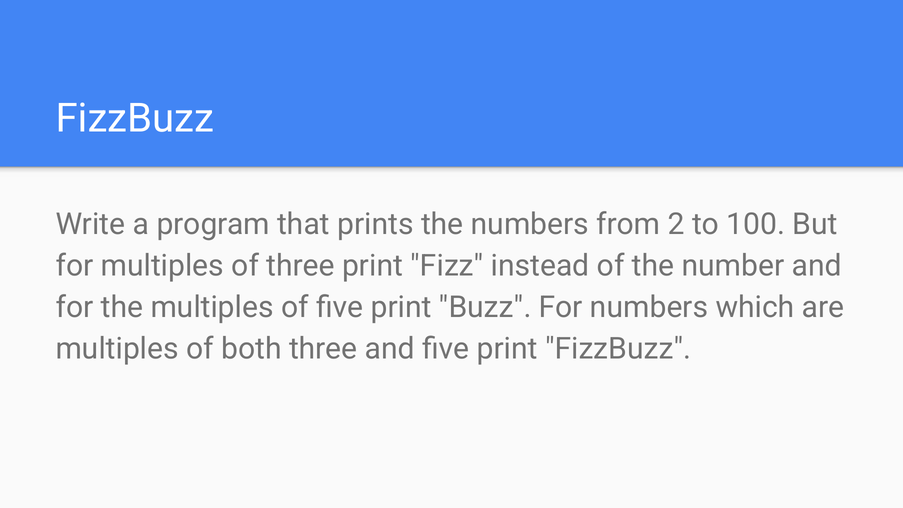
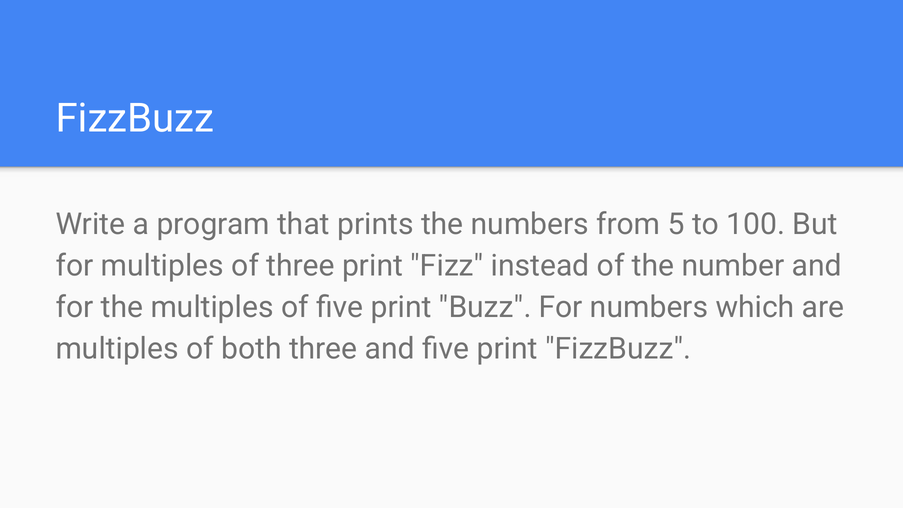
2: 2 -> 5 (676, 224)
